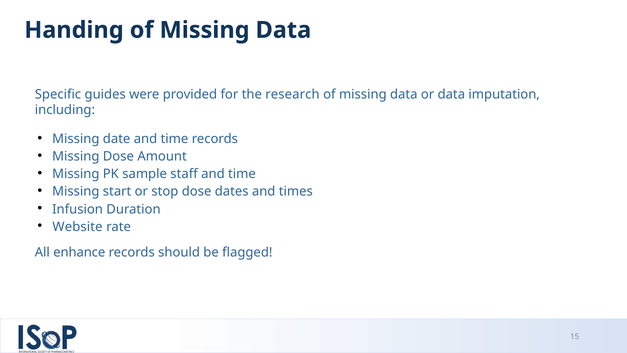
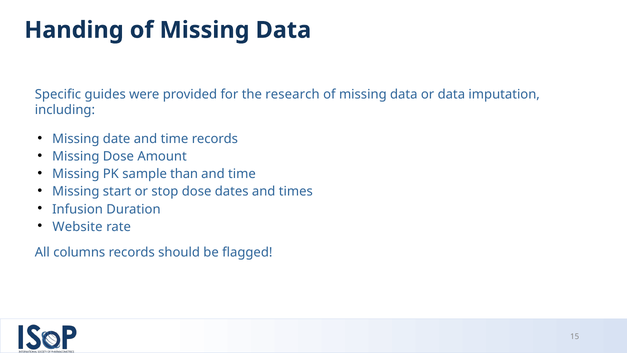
staff: staff -> than (184, 174)
enhance: enhance -> columns (79, 252)
